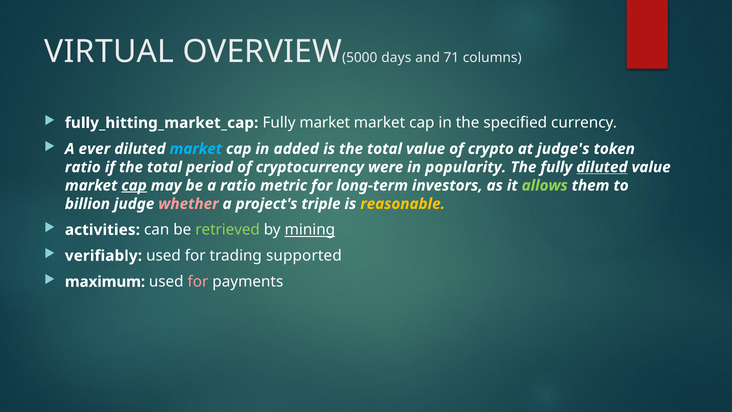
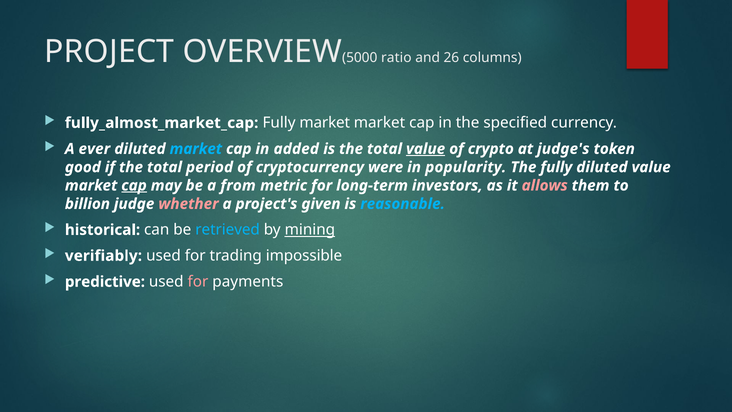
VIRTUAL: VIRTUAL -> PROJECT (109, 51)
days: days -> ratio (396, 57)
71: 71 -> 26 (451, 57)
fully_hitting_market_cap: fully_hitting_market_cap -> fully_almost_market_cap (162, 123)
value underline: none -> present (426, 149)
ratio: ratio -> good (83, 167)
diluted underline: present -> none (602, 167)
a ratio: ratio -> from (238, 185)
allows colour: light green -> pink (545, 185)
triple: triple -> given (321, 204)
reasonable colour: yellow -> light blue (403, 204)
activities: activities -> historical (103, 230)
retrieved colour: light green -> light blue (228, 230)
supported: supported -> impossible (304, 256)
maximum: maximum -> predictive (105, 282)
